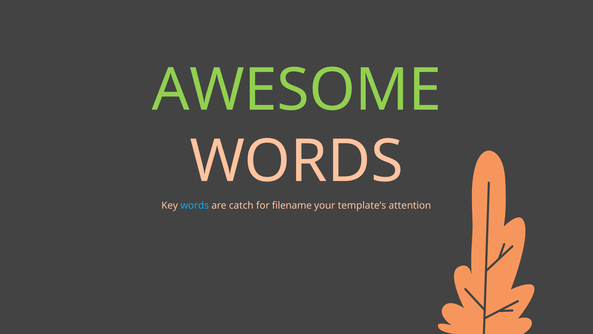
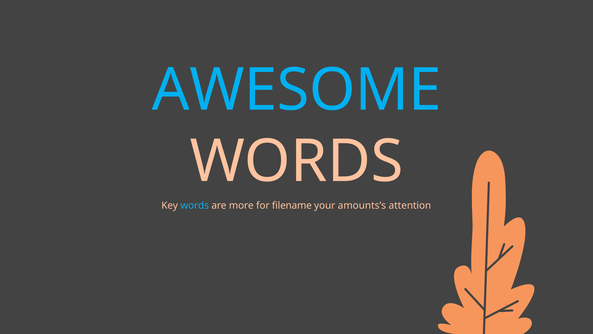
AWESOME colour: light green -> light blue (297, 90)
catch: catch -> more (241, 205)
template’s: template’s -> amounts’s (362, 205)
